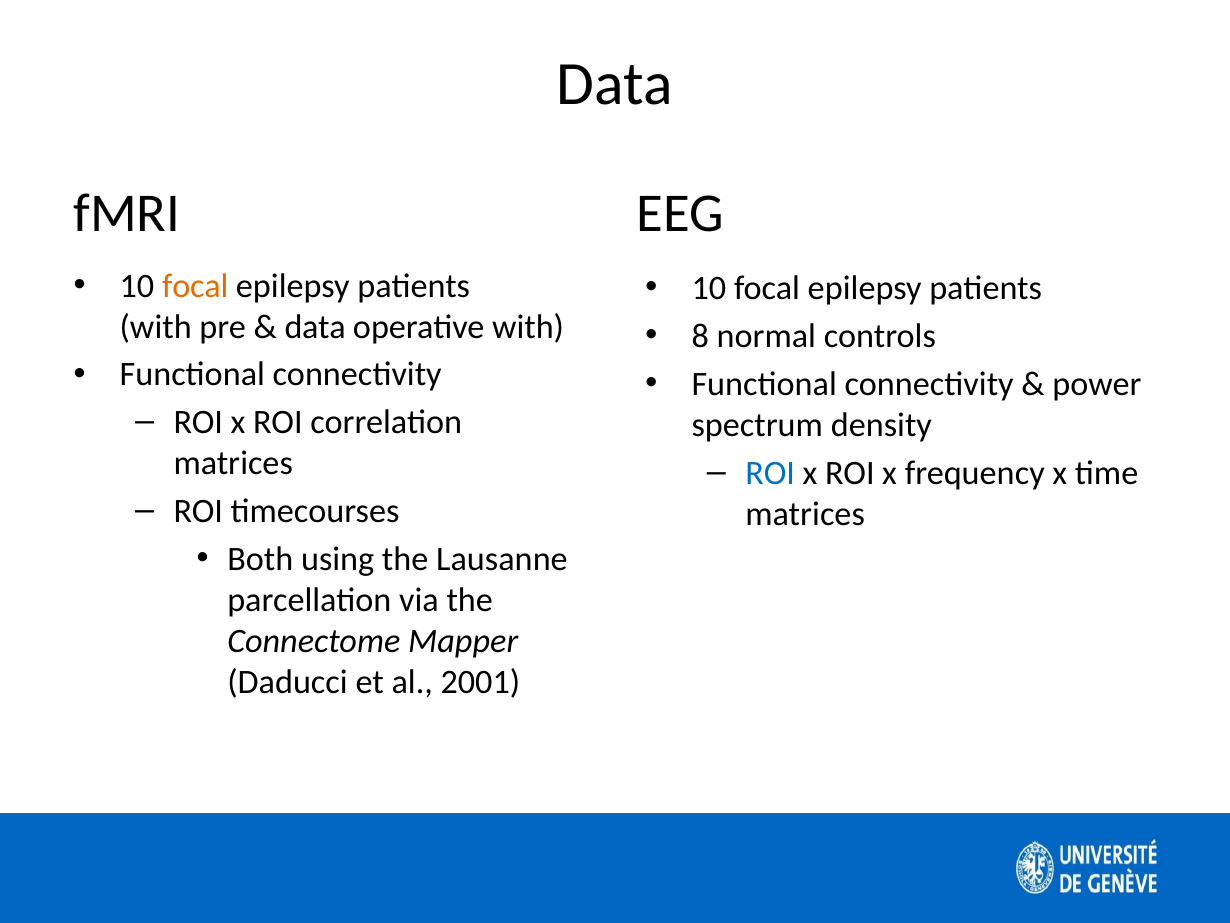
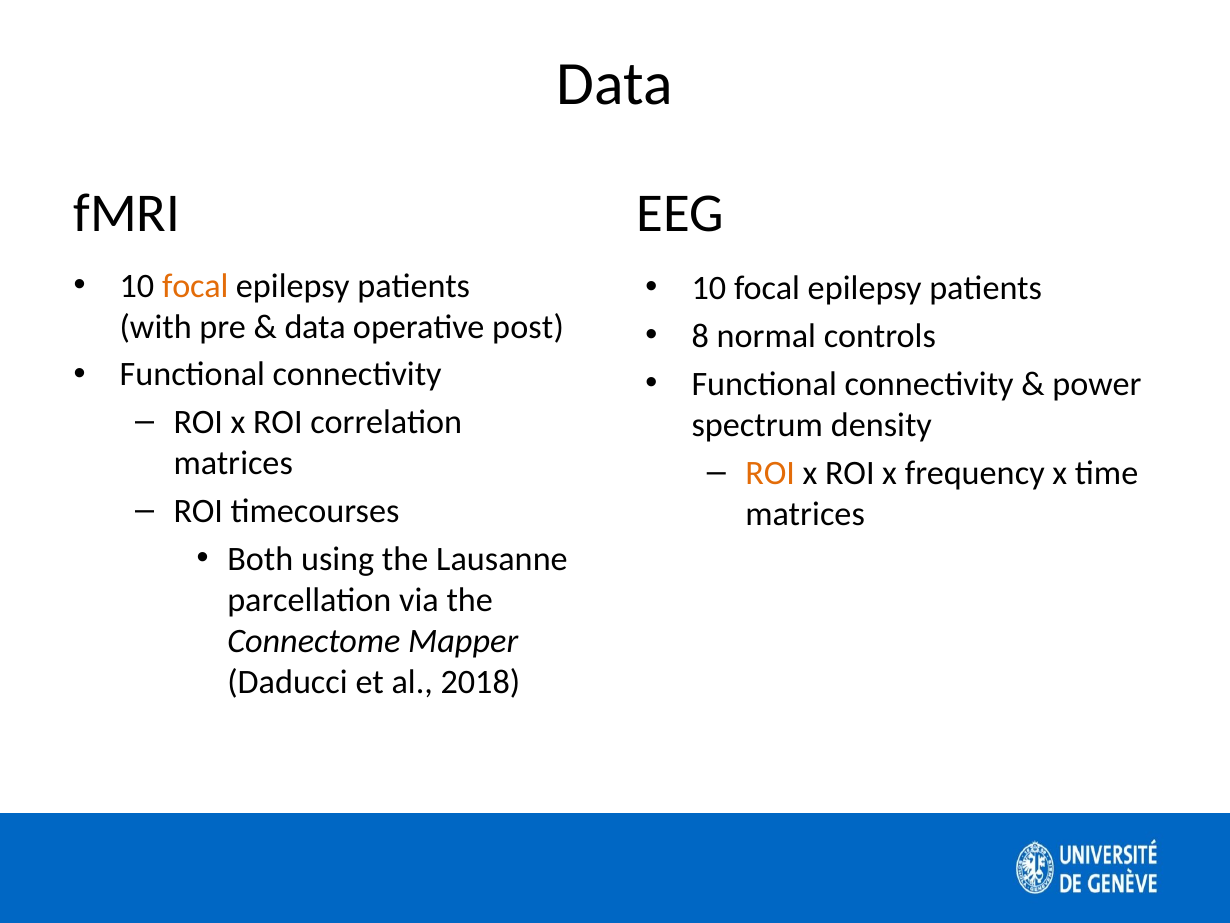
operative with: with -> post (528, 327)
ROI colour: blue -> orange (770, 473)
2001: 2001 -> 2018 (480, 682)
